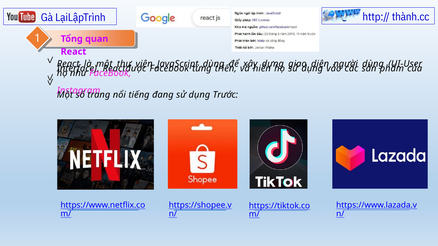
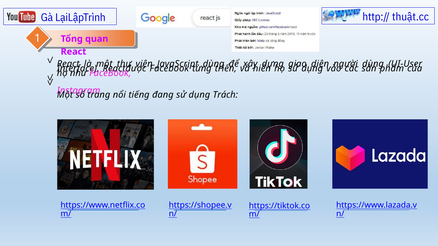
thành.cc: thành.cc -> thuật.cc (410, 17)
Trước: Trước -> Trách (225, 95)
